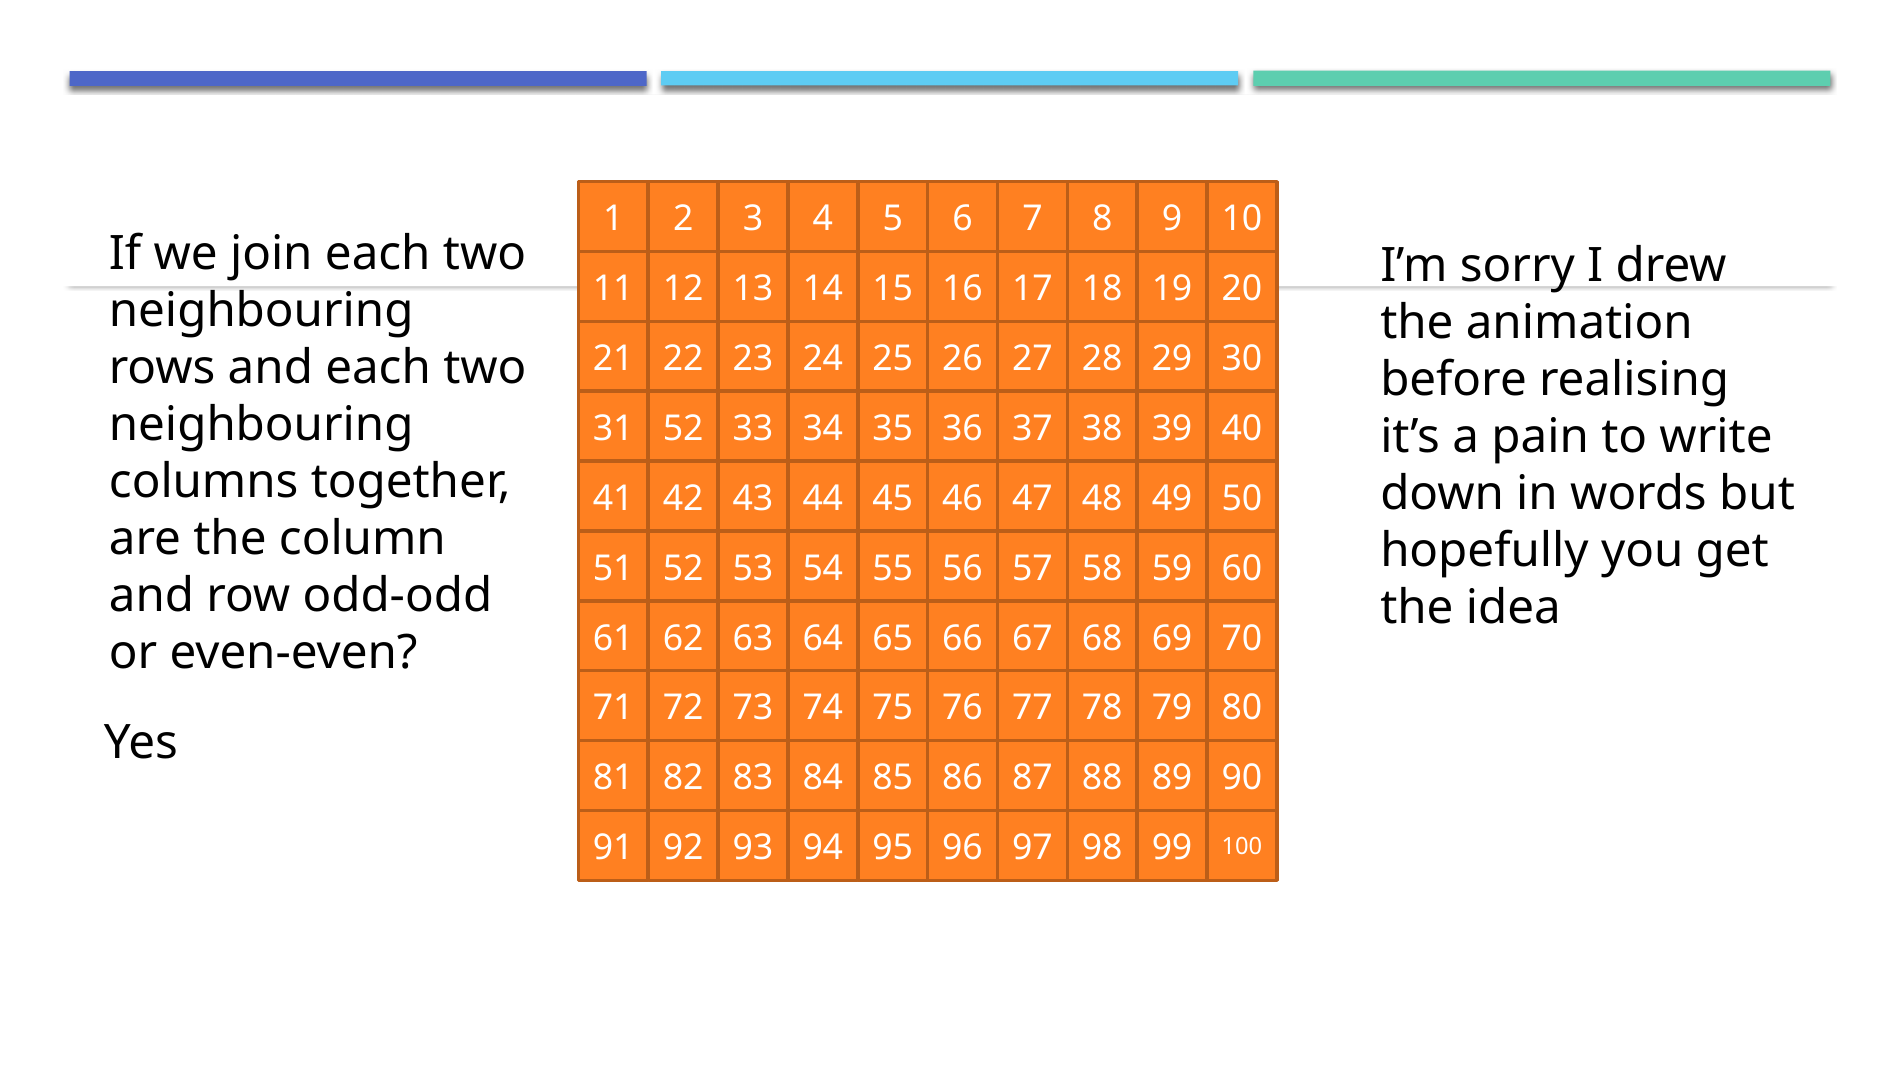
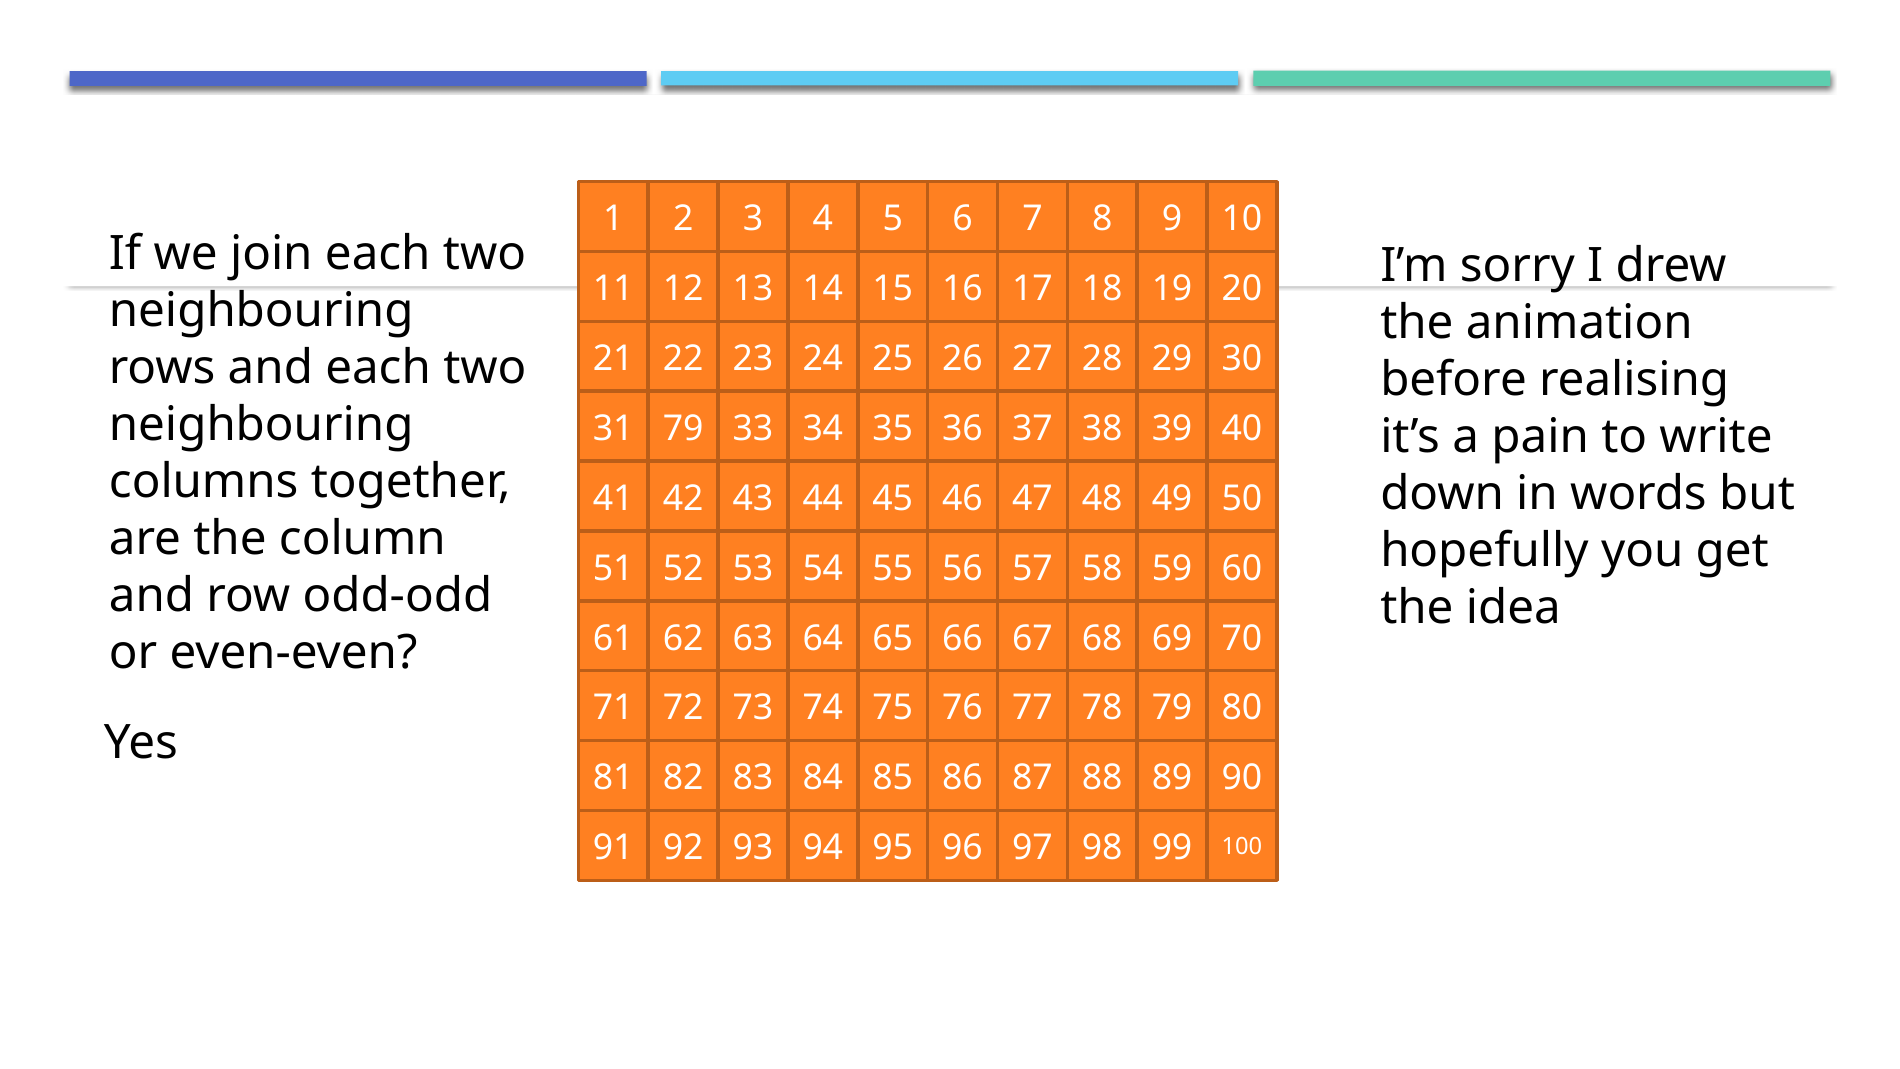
31 52: 52 -> 79 (683, 429)
